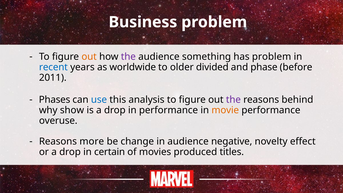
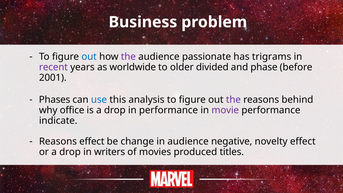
out colour: orange -> blue (89, 57)
something: something -> passionate (207, 57)
has problem: problem -> trigrams (272, 57)
recent colour: blue -> purple (53, 67)
2011: 2011 -> 2001 (53, 78)
show: show -> office (72, 110)
movie colour: orange -> purple (225, 110)
overuse: overuse -> indicate (58, 121)
Reasons more: more -> effect (92, 141)
certain: certain -> writers (110, 152)
